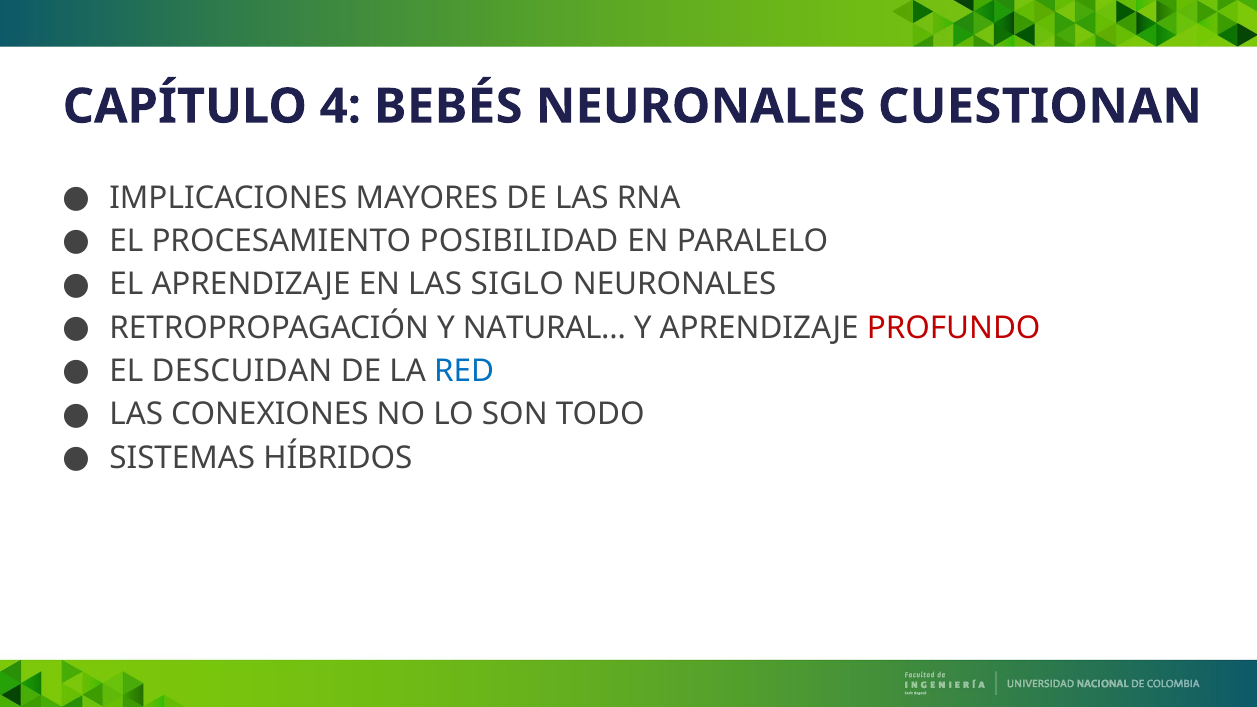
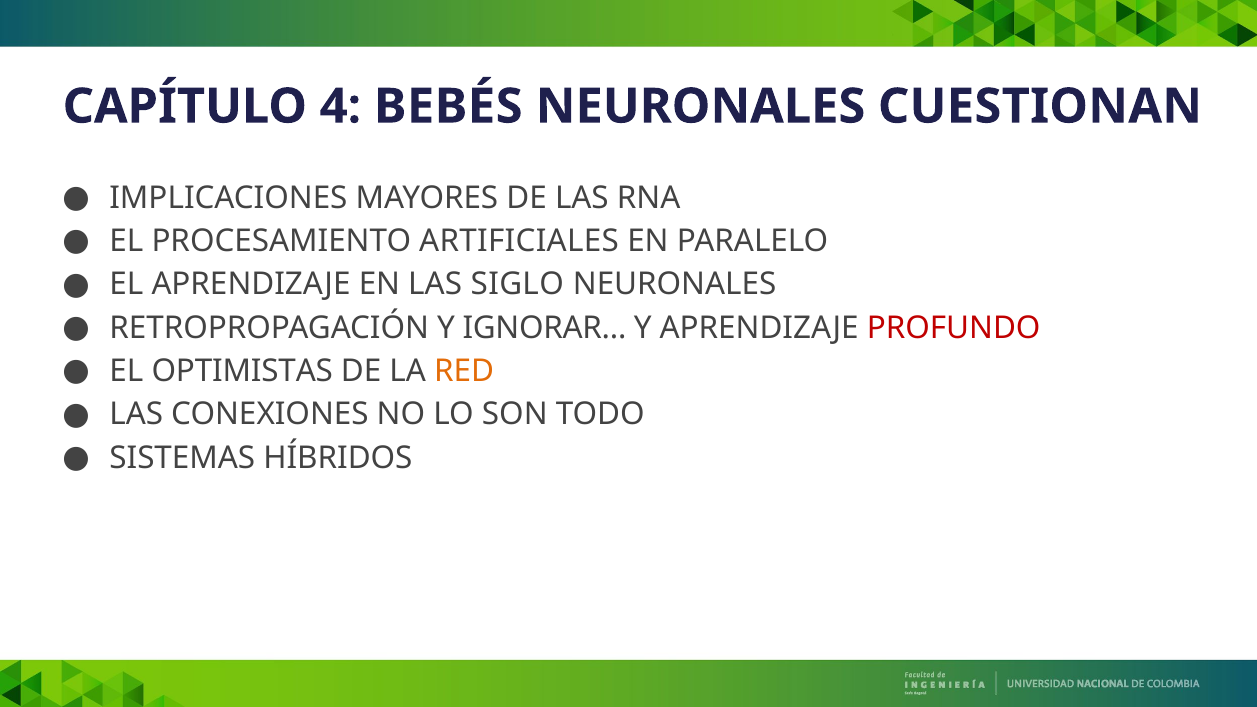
POSIBILIDAD: POSIBILIDAD -> ARTIFICIALES (519, 241)
NATURAL…: NATURAL… -> IGNORAR… (544, 328)
DESCUIDAN: DESCUIDAN -> OPTIMISTAS (242, 371)
RED colour: blue -> orange (464, 371)
